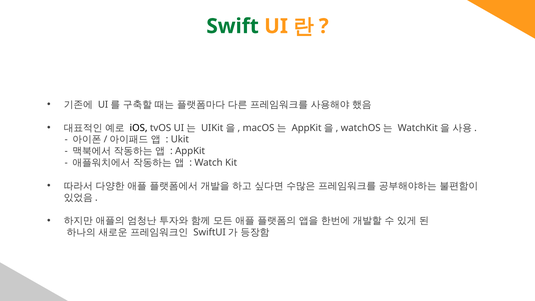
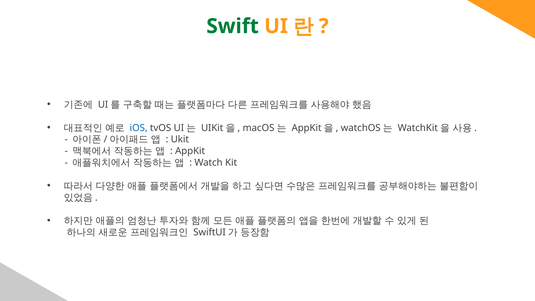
iOS colour: black -> blue (139, 128)
